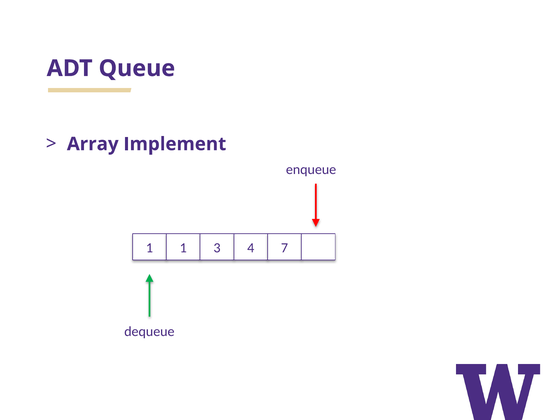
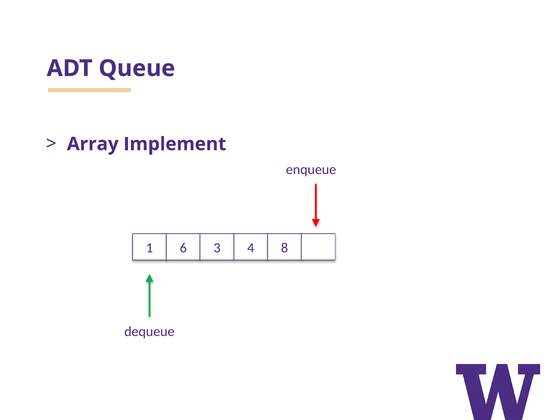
1 1: 1 -> 6 (183, 248)
7: 7 -> 8 (285, 248)
